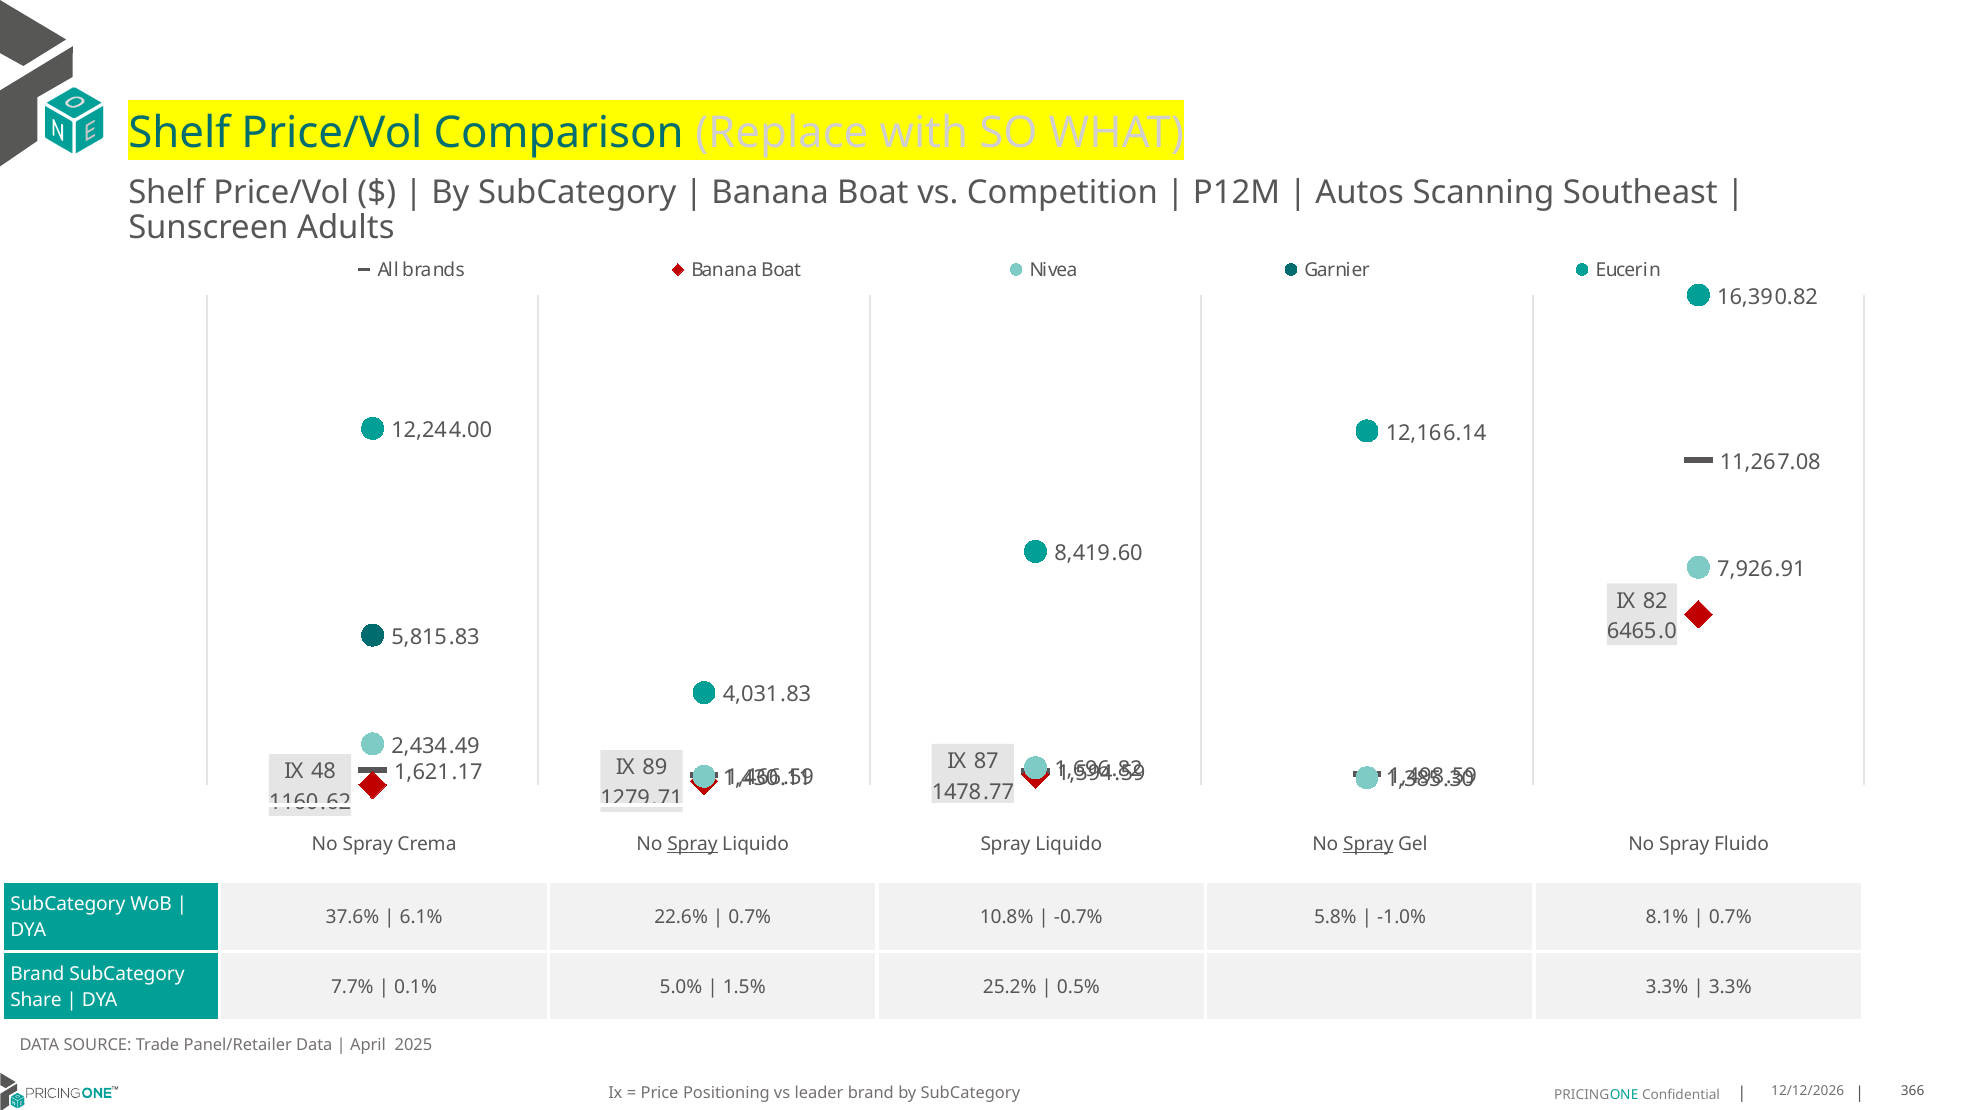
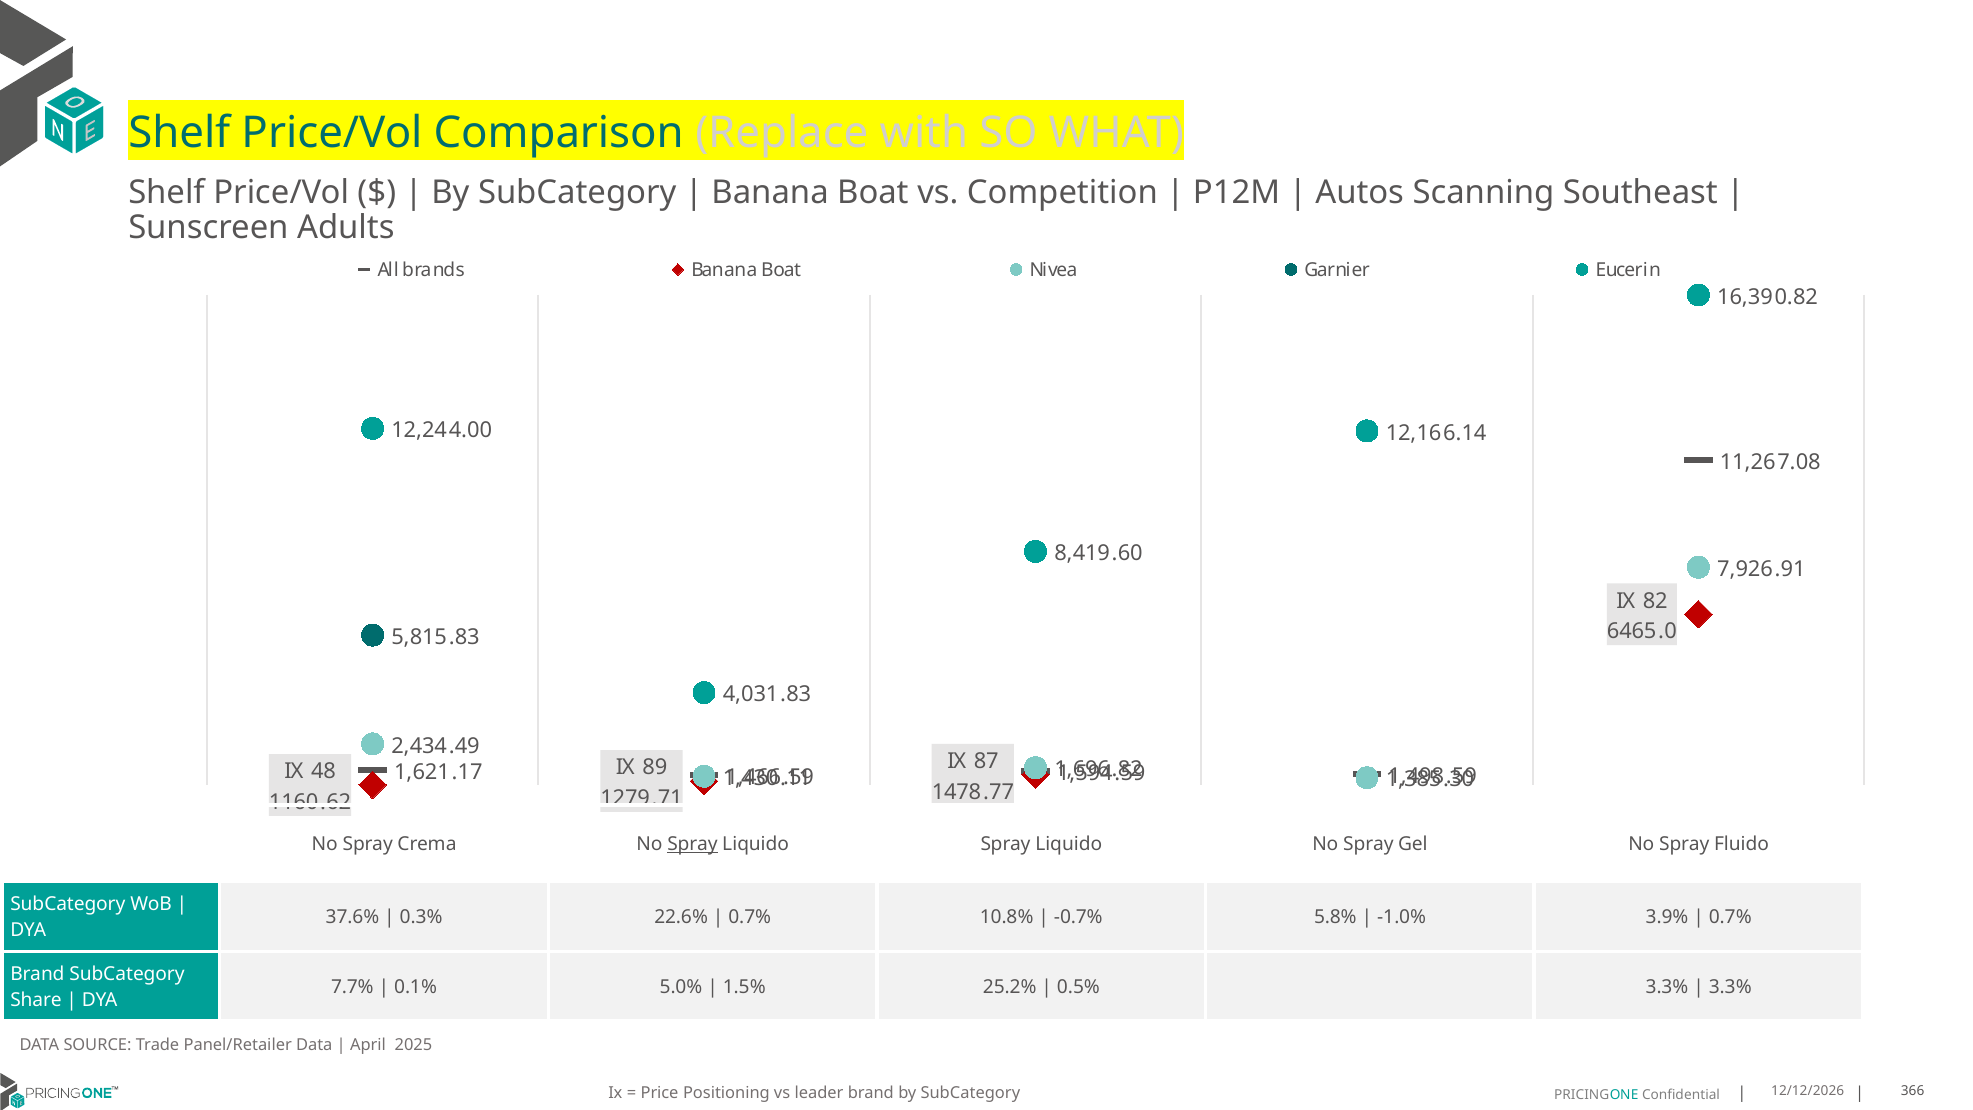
Spray underline: present -> none (1368, 845)
6.1%: 6.1% -> 0.3% (421, 917)
8.1%: 8.1% -> 3.9% (1667, 917)
